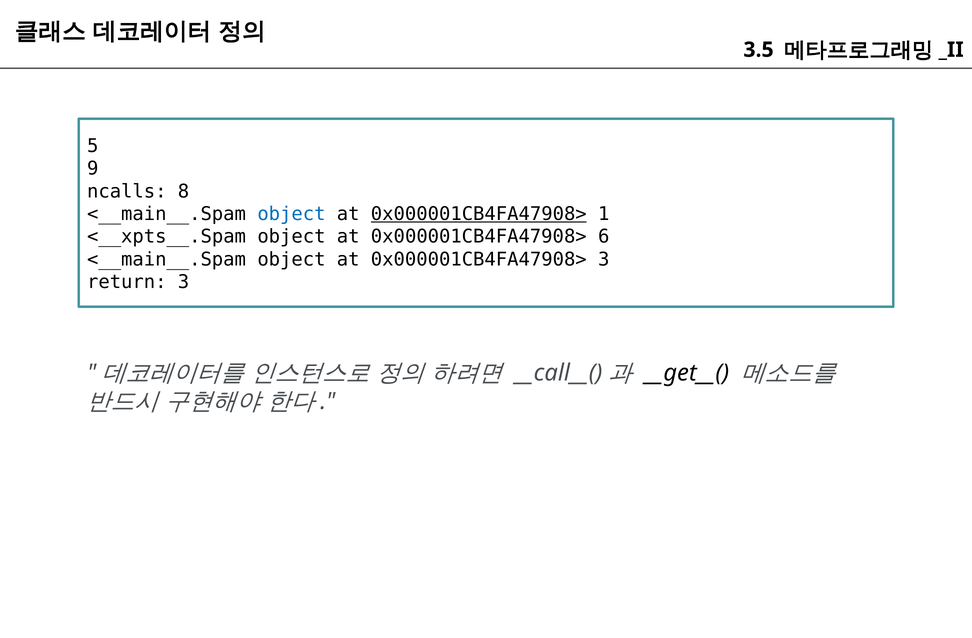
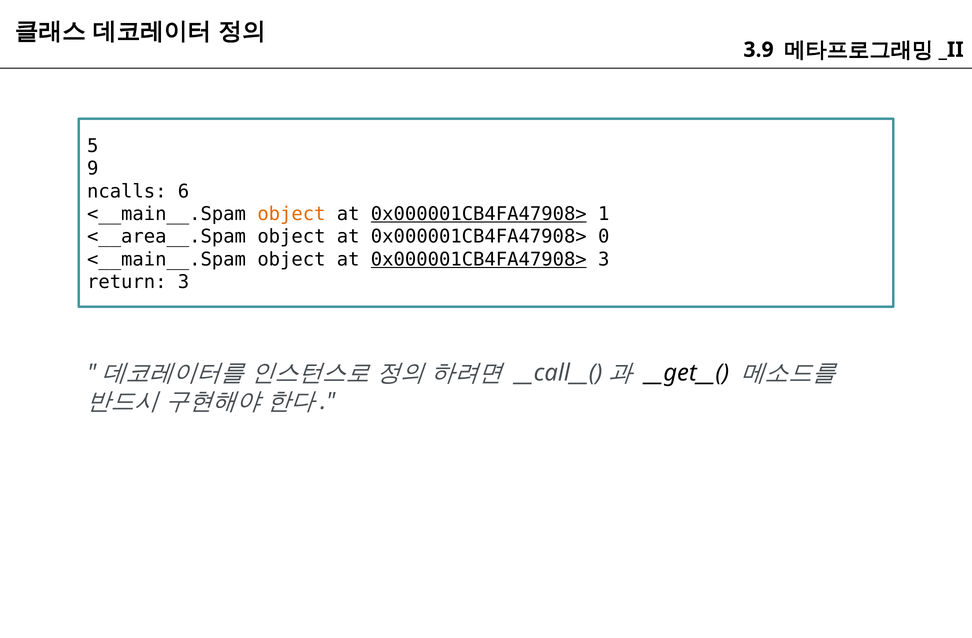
3.5: 3.5 -> 3.9 (759, 50)
8: 8 -> 6 (184, 191)
object colour: blue -> orange (291, 214)
<__xpts__.Spam: <__xpts__.Spam -> <__area__.Spam (167, 237)
6: 6 -> 0 (604, 237)
0x000001CB4FA47908> underline: none -> present (479, 260)
